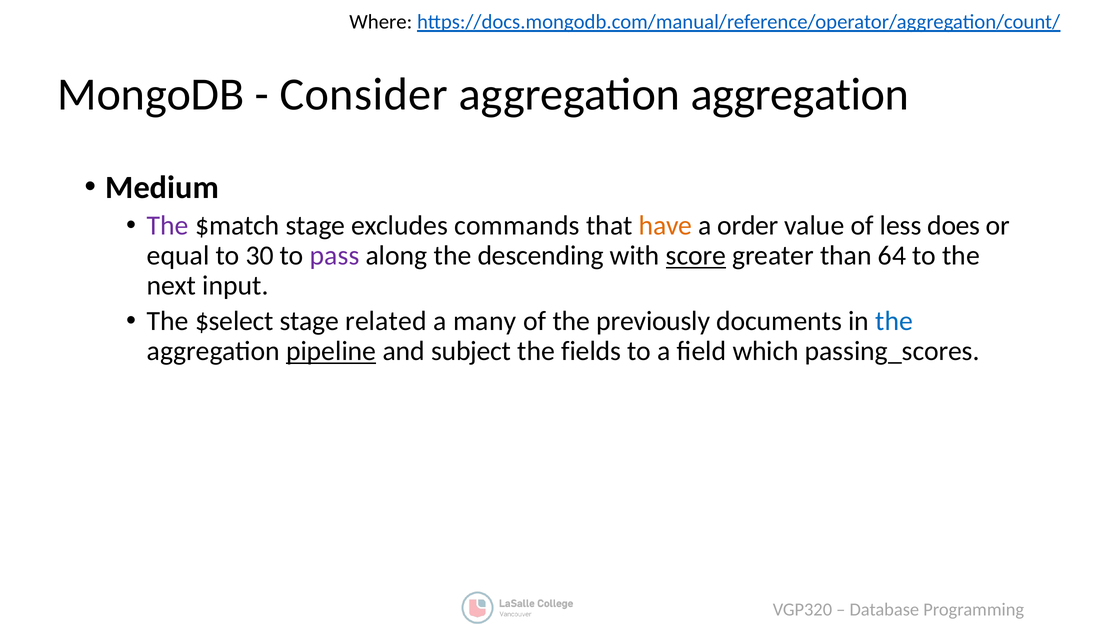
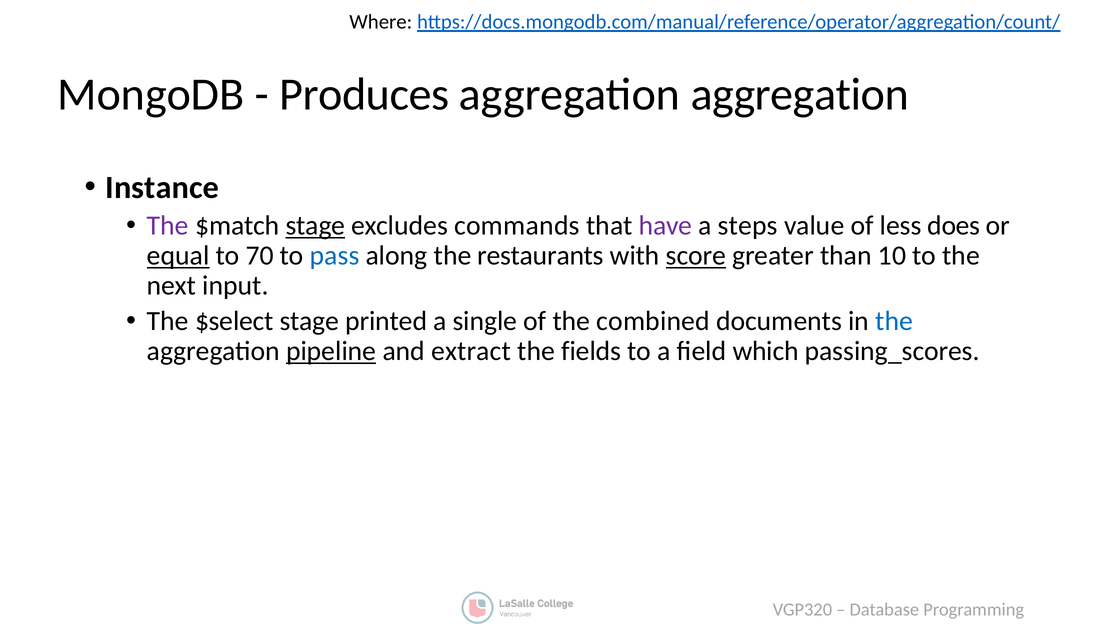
Consider: Consider -> Produces (364, 94)
Medium: Medium -> Instance (162, 187)
stage underline: none -> present (315, 226)
have colour: orange -> purple (665, 226)
order: order -> steps (748, 226)
equal underline: none -> present (178, 256)
30: 30 -> 70 (260, 256)
pass colour: purple -> blue (335, 256)
descending: descending -> restaurants (541, 256)
64: 64 -> 10 (892, 256)
related: related -> printed (386, 321)
many: many -> single (485, 321)
previously: previously -> combined (653, 321)
subject: subject -> extract (471, 351)
